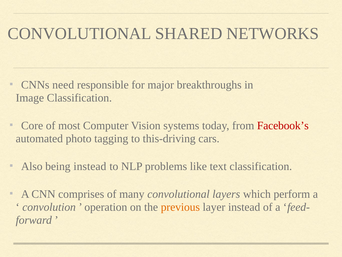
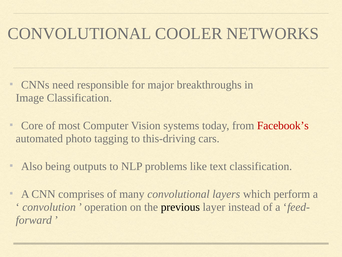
SHARED: SHARED -> COOLER (189, 33)
being instead: instead -> outputs (90, 166)
previous colour: orange -> black (180, 207)
